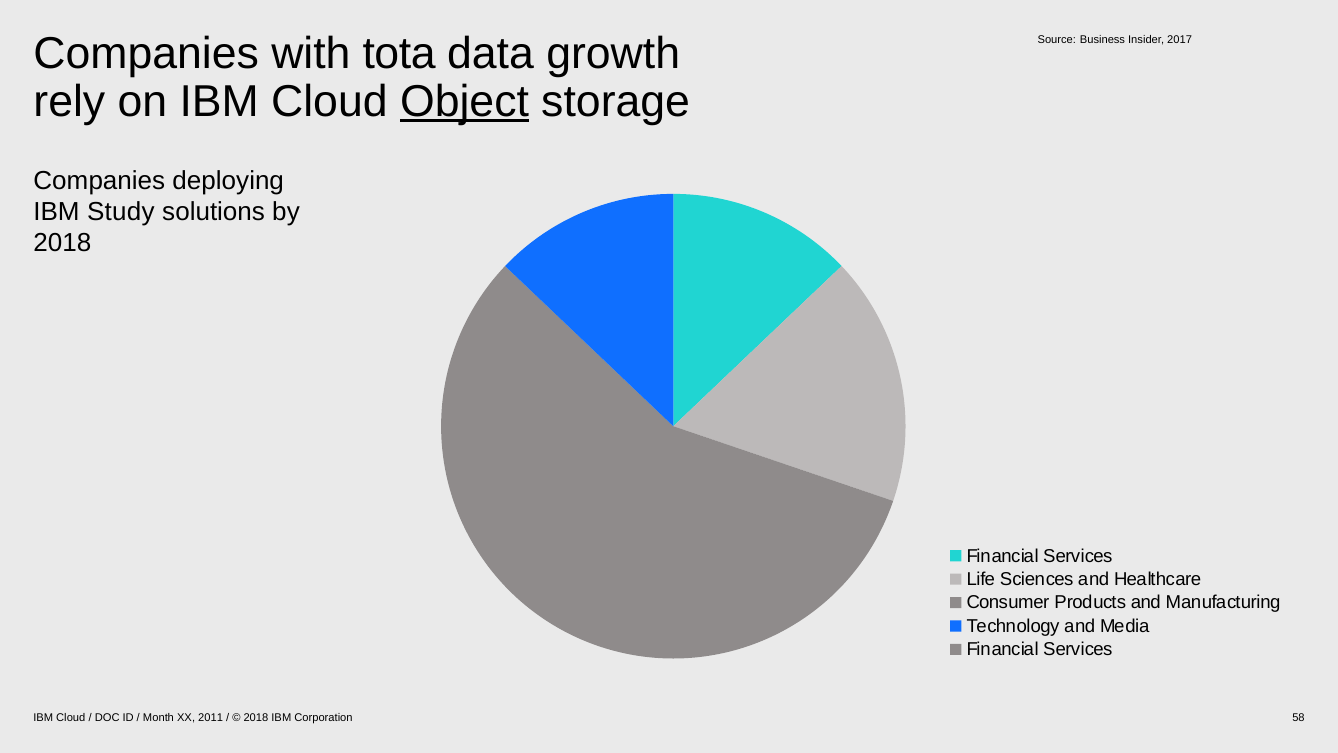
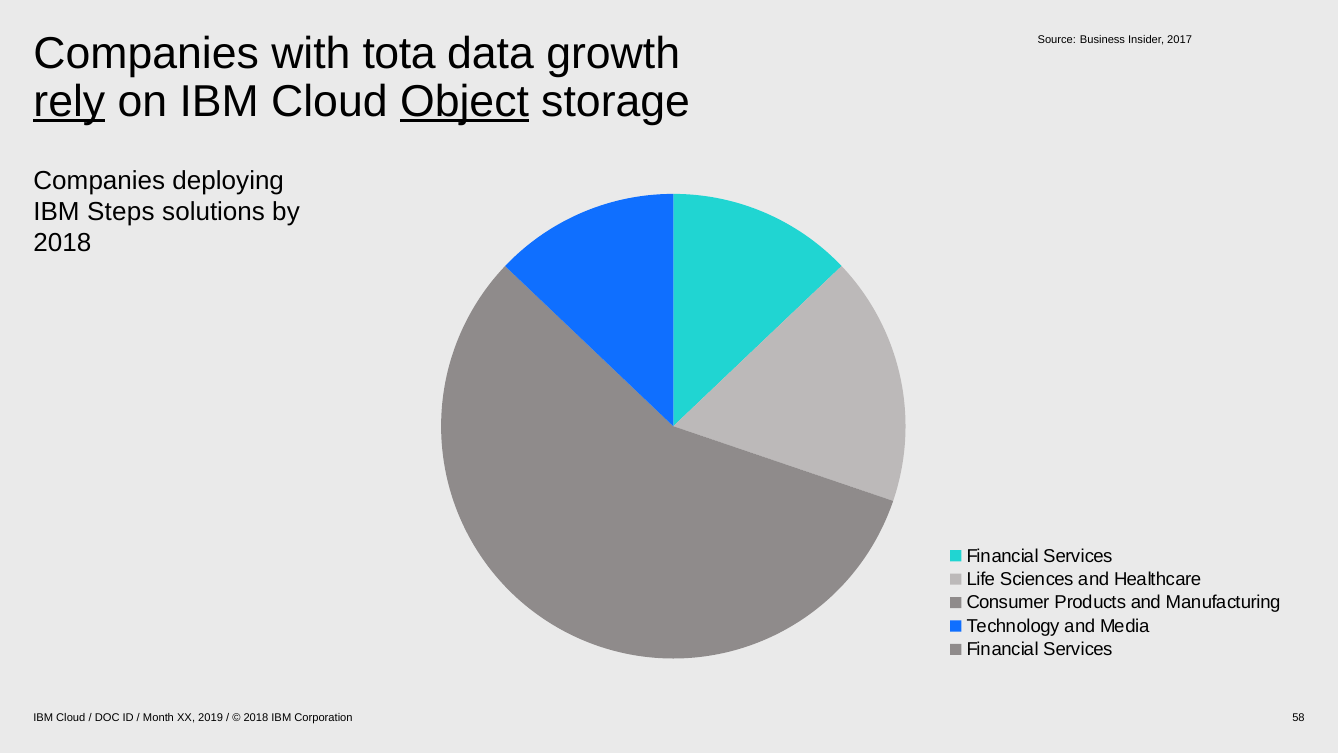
rely underline: none -> present (69, 101)
Study: Study -> Steps (121, 212)
2011: 2011 -> 2019 (211, 717)
